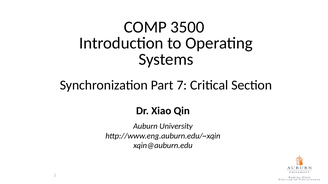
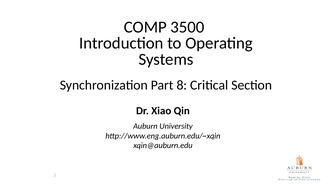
7: 7 -> 8 (182, 85)
